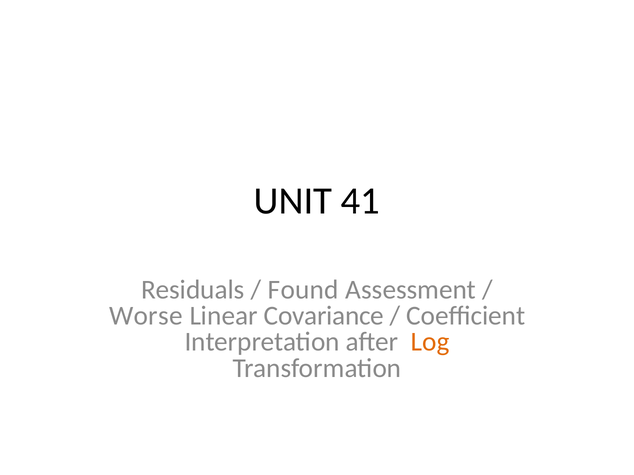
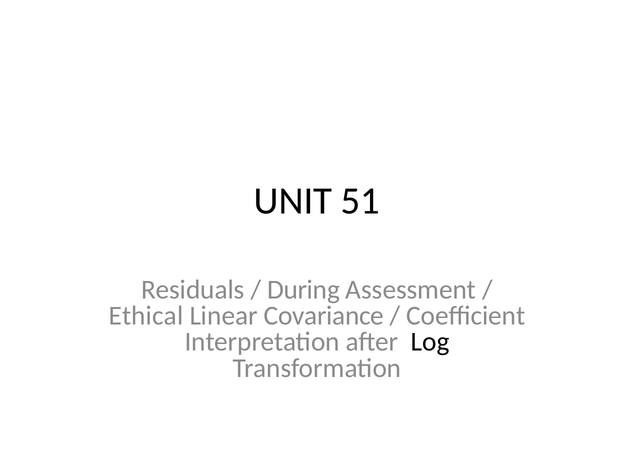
41: 41 -> 51 (360, 201)
Found: Found -> During (304, 290)
Worse: Worse -> Ethical (146, 316)
Log colour: orange -> black (430, 342)
